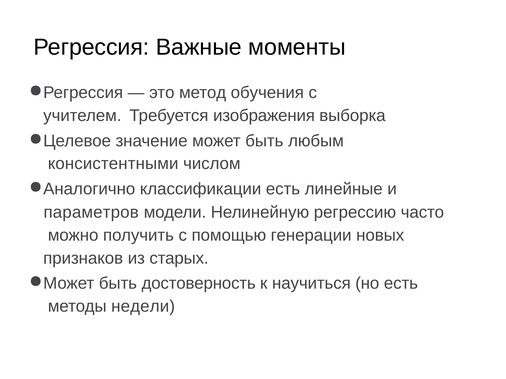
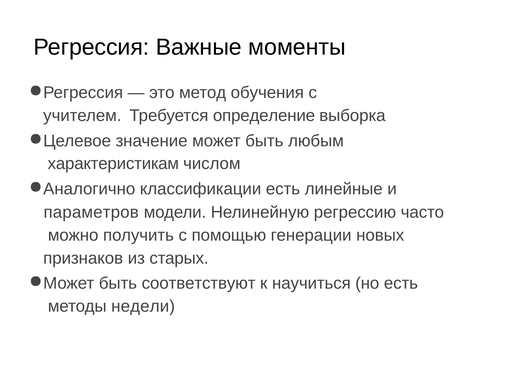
изображения: изображения -> определение (264, 116)
консистентными: консистентными -> характеристикам (113, 164)
достоверность: достоверность -> соответствуют (199, 284)
